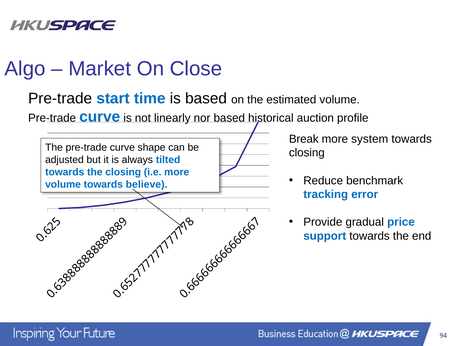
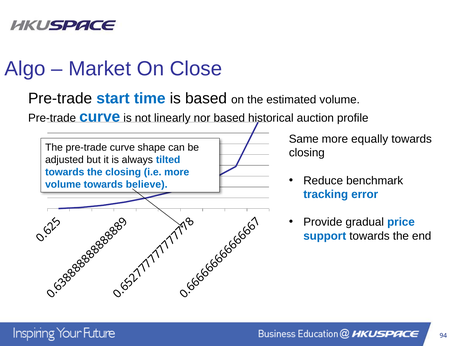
Break: Break -> Same (304, 139)
system: system -> equally (370, 139)
